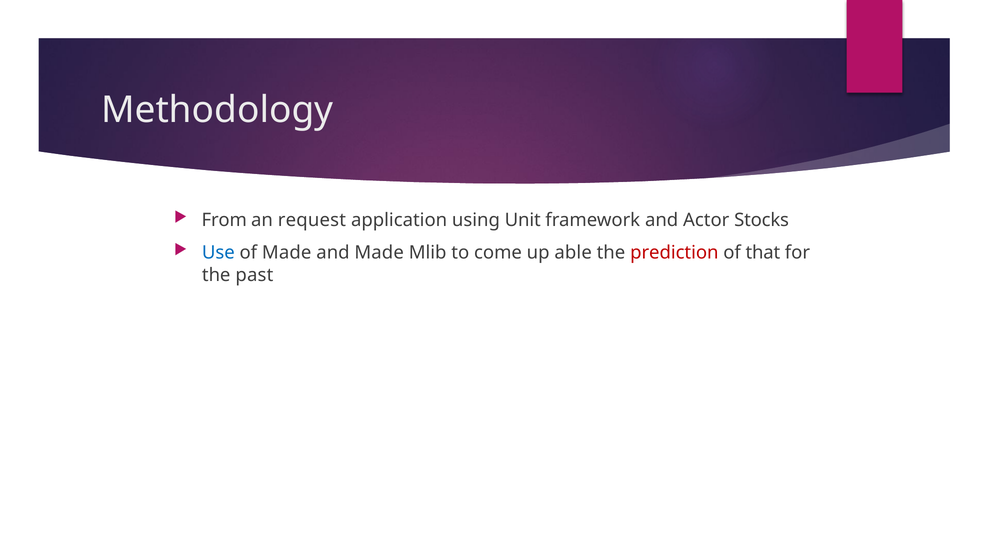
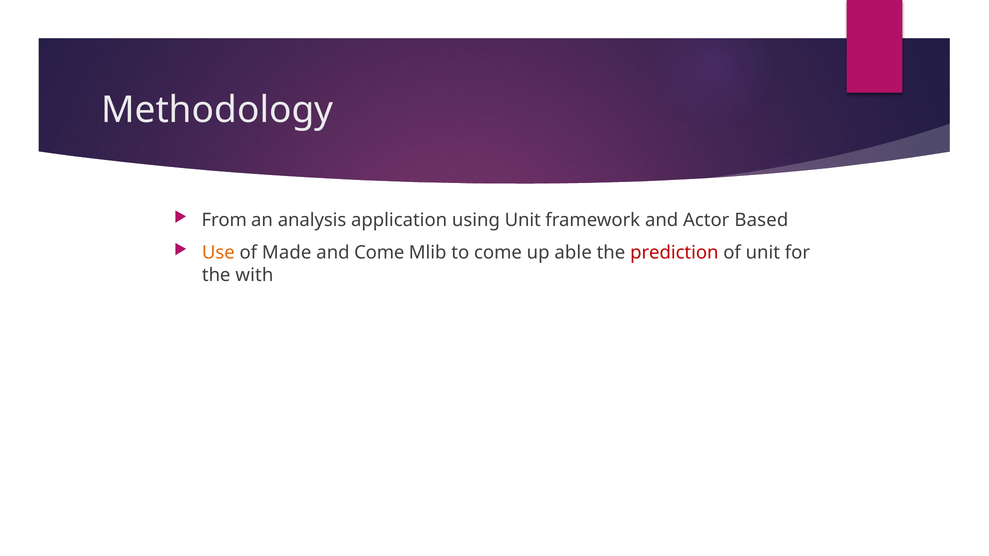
request: request -> analysis (312, 220)
Stocks: Stocks -> Based (761, 220)
Use colour: blue -> orange (218, 253)
and Made: Made -> Come (379, 253)
of that: that -> unit (763, 253)
past: past -> with (254, 275)
